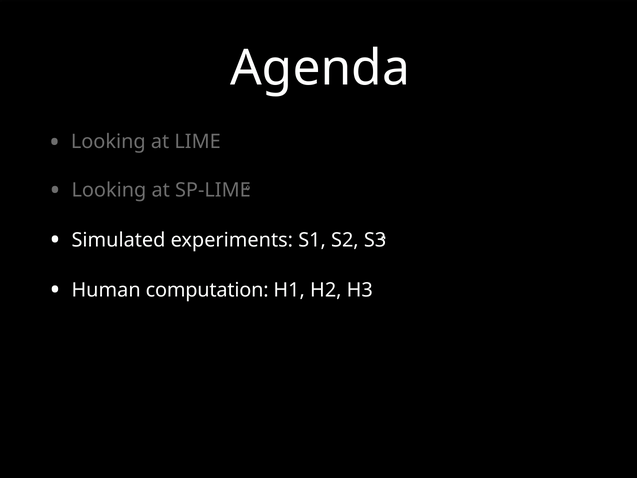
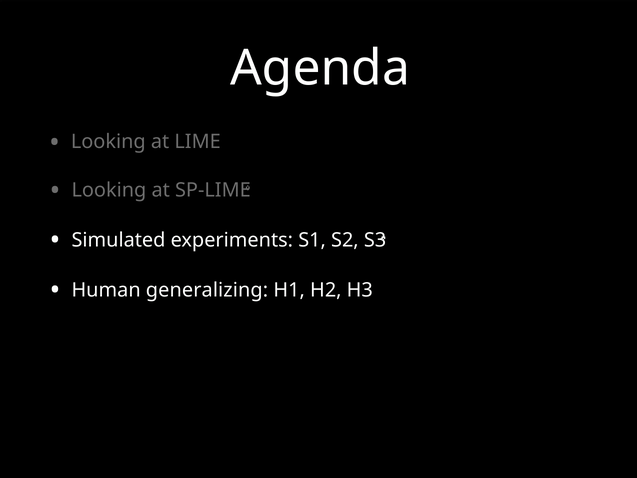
computation: computation -> generalizing (207, 290)
